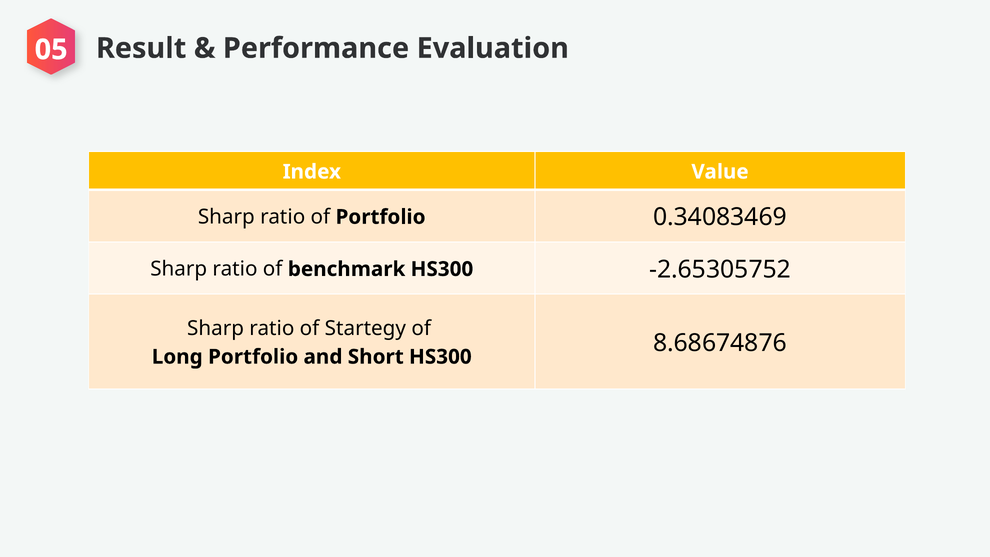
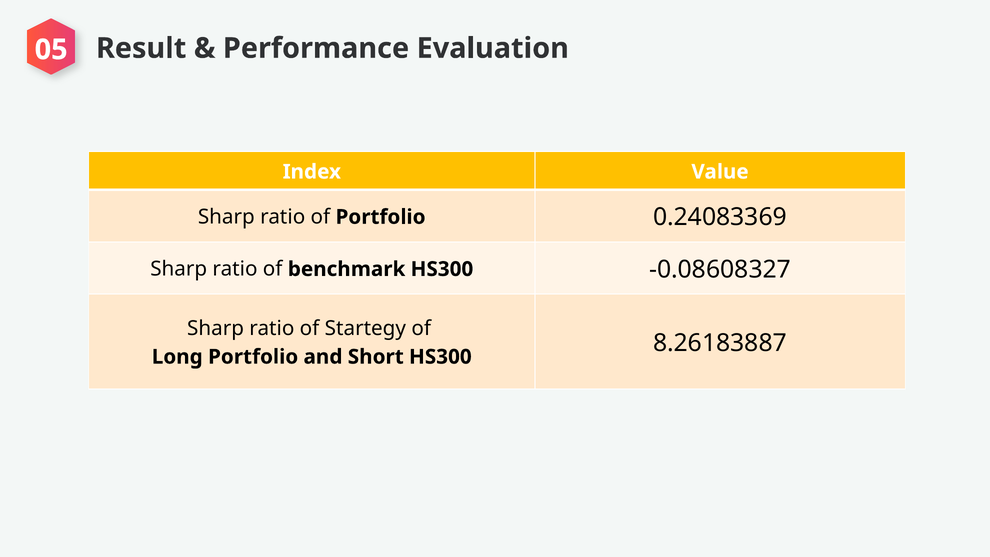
0.34083469: 0.34083469 -> 0.24083369 (720, 217)
-2.65305752: -2.65305752 -> -0.08608327 (720, 269)
8.68674876: 8.68674876 -> 8.26183887 (720, 343)
